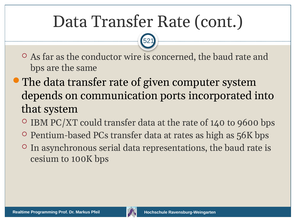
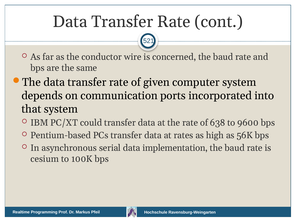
140: 140 -> 638 (218, 123)
representations: representations -> implementation (175, 148)
